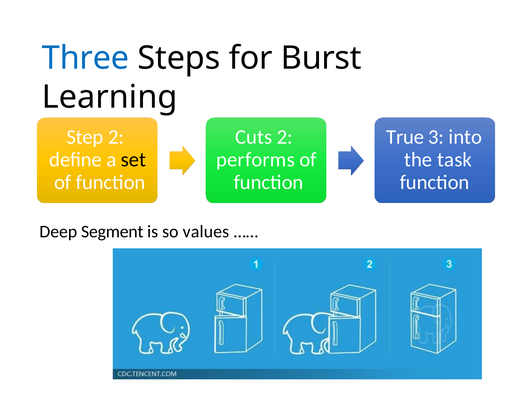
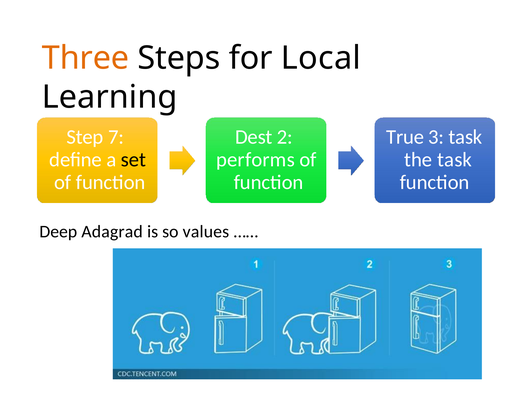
Three colour: blue -> orange (86, 58)
Burst: Burst -> Local (321, 58)
Step 2: 2 -> 7 (116, 137)
Cuts: Cuts -> Dest (254, 137)
3 into: into -> task (465, 137)
Segment: Segment -> Adagrad (112, 232)
